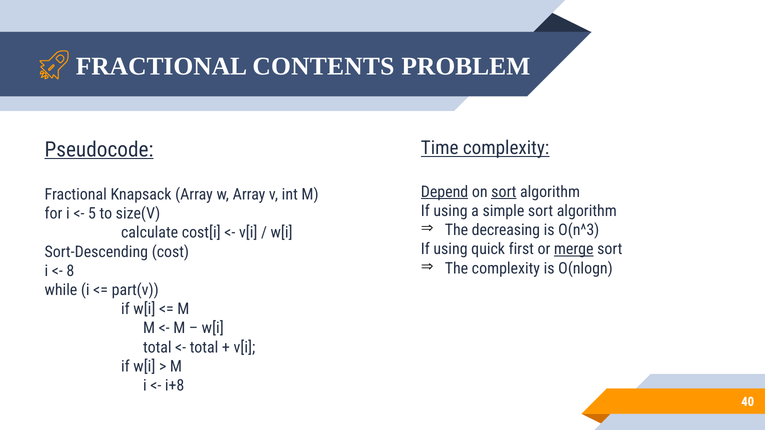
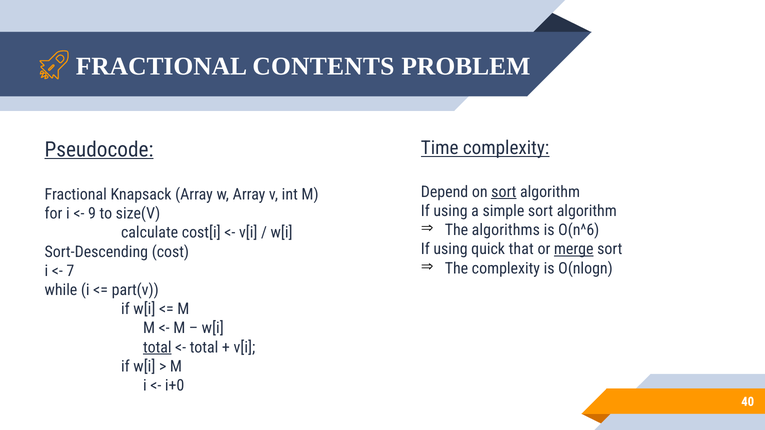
Depend underline: present -> none (445, 192)
5: 5 -> 9 (92, 214)
decreasing: decreasing -> algorithms (506, 230)
O(n^3: O(n^3 -> O(n^6 (579, 230)
first: first -> that (521, 249)
8: 8 -> 7 (70, 271)
total underline: none -> present (157, 348)
i+8: i+8 -> i+0 (175, 386)
